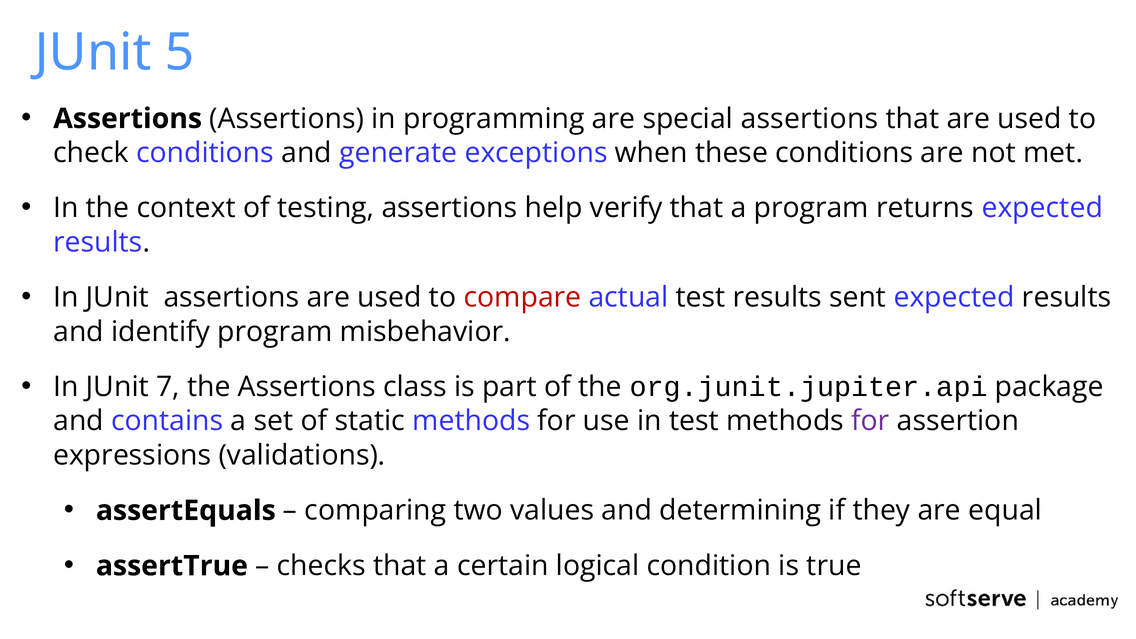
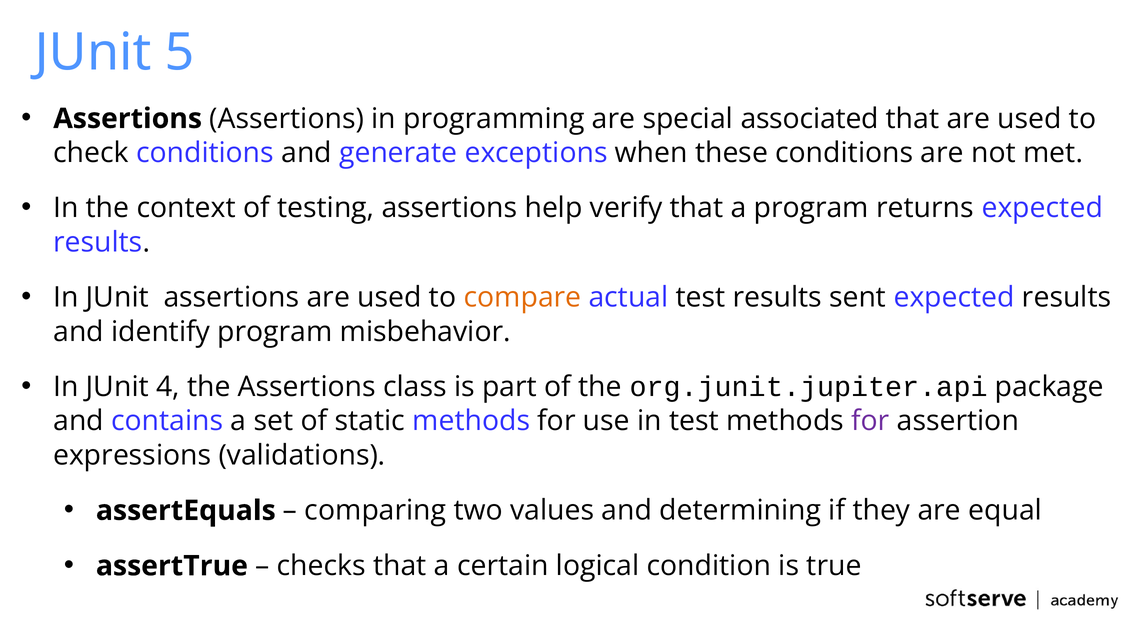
special assertions: assertions -> associated (810, 119)
compare colour: red -> orange (523, 298)
7: 7 -> 4 (168, 387)
